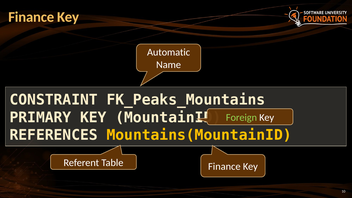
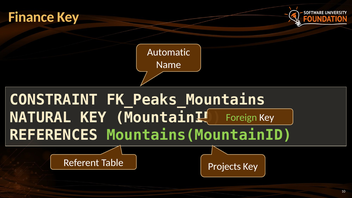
PRIMARY: PRIMARY -> NATURAL (40, 118)
Mountains(MountainID colour: yellow -> light green (199, 135)
Finance: Finance -> Projects (224, 166)
